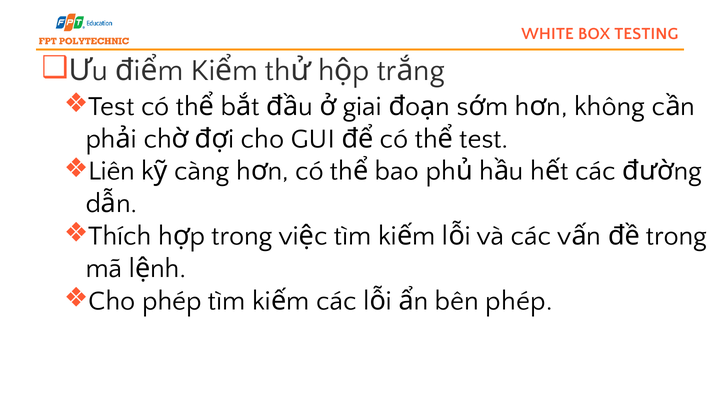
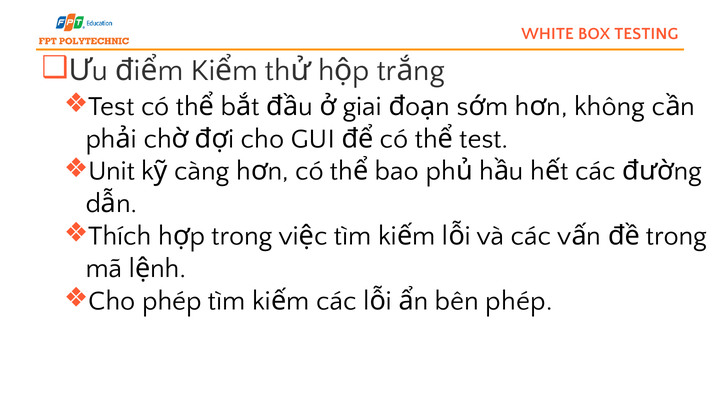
Liên: Liên -> Unit (112, 171)
